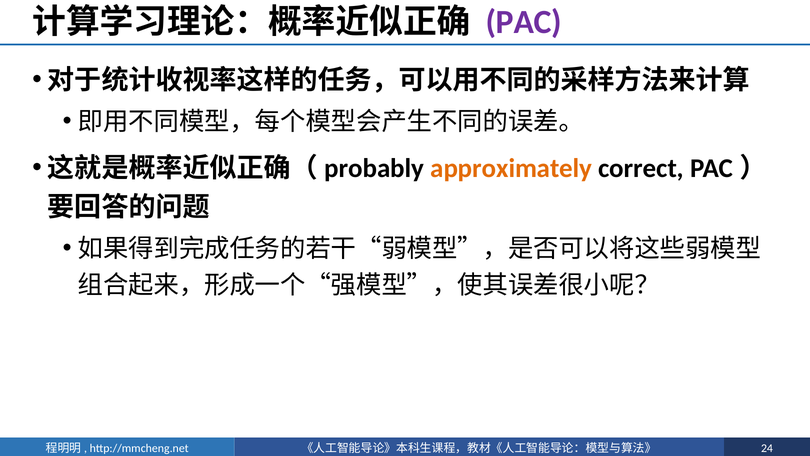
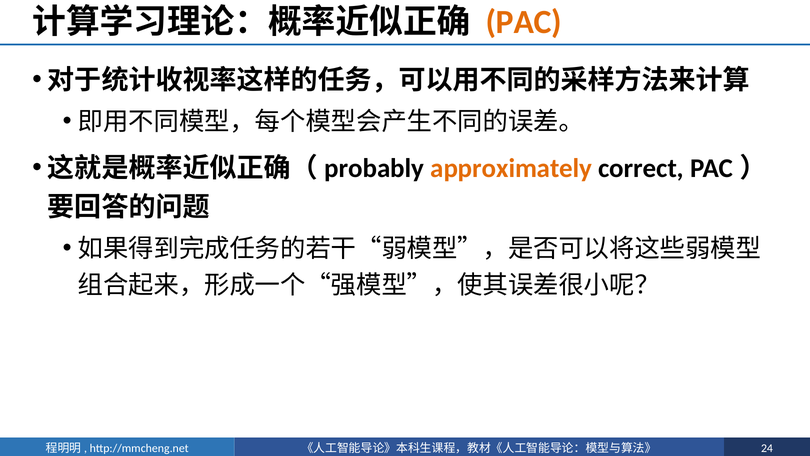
PAC colour: purple -> orange (524, 22)
